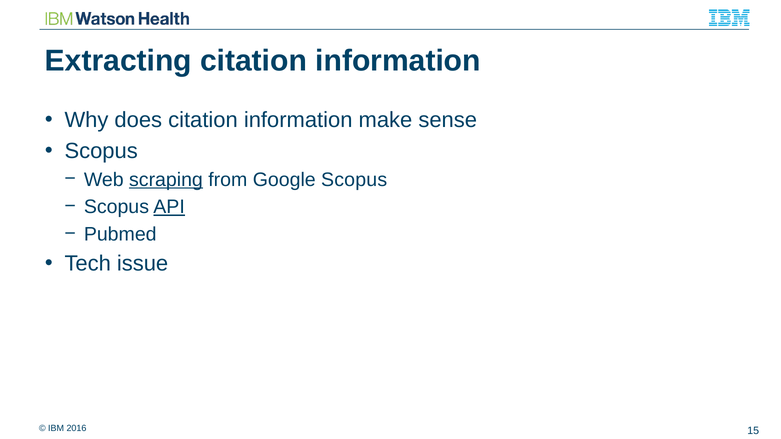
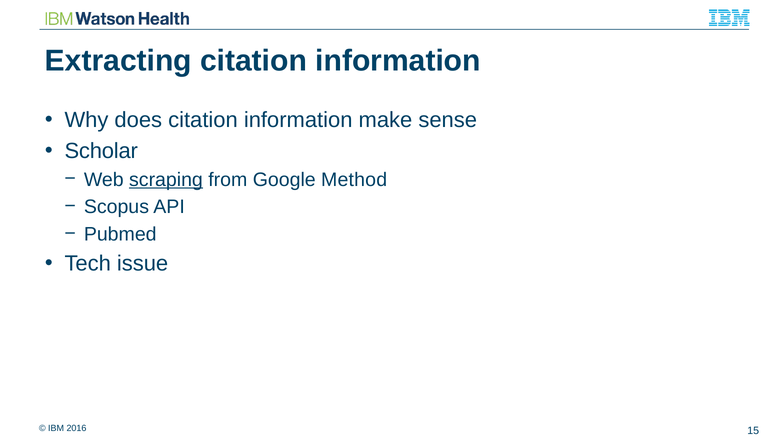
Scopus: Scopus -> Scholar (101, 151)
Google Scopus: Scopus -> Method (354, 180)
API underline: present -> none (169, 207)
